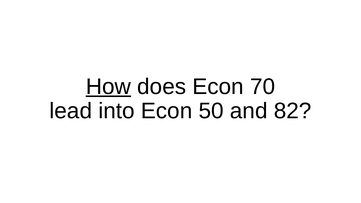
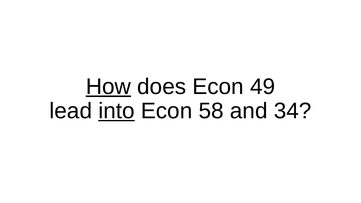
70: 70 -> 49 (263, 87)
into underline: none -> present (116, 111)
50: 50 -> 58 (211, 111)
82: 82 -> 34 (293, 111)
